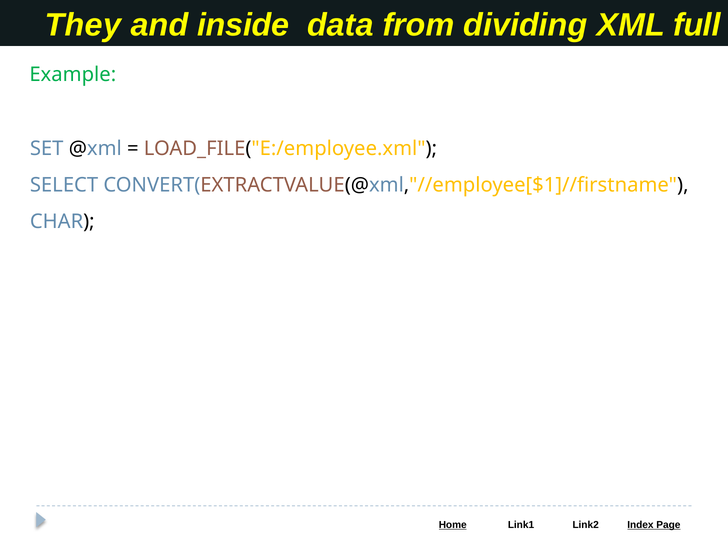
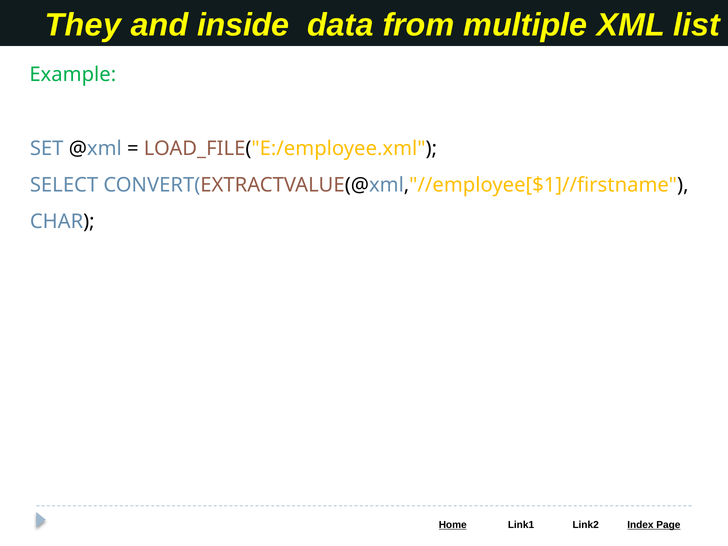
dividing: dividing -> multiple (525, 25)
full: full -> list (697, 25)
